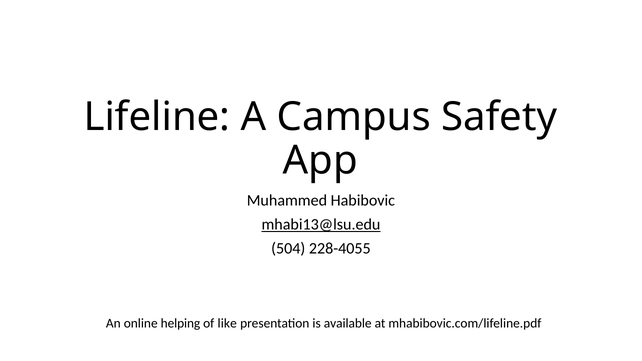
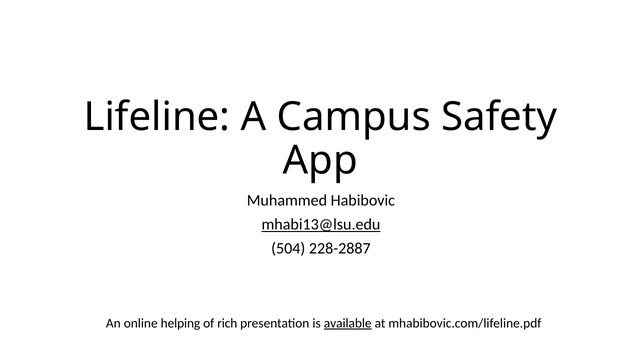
228-4055: 228-4055 -> 228-2887 (340, 249)
like: like -> rich (227, 323)
available underline: none -> present (348, 323)
